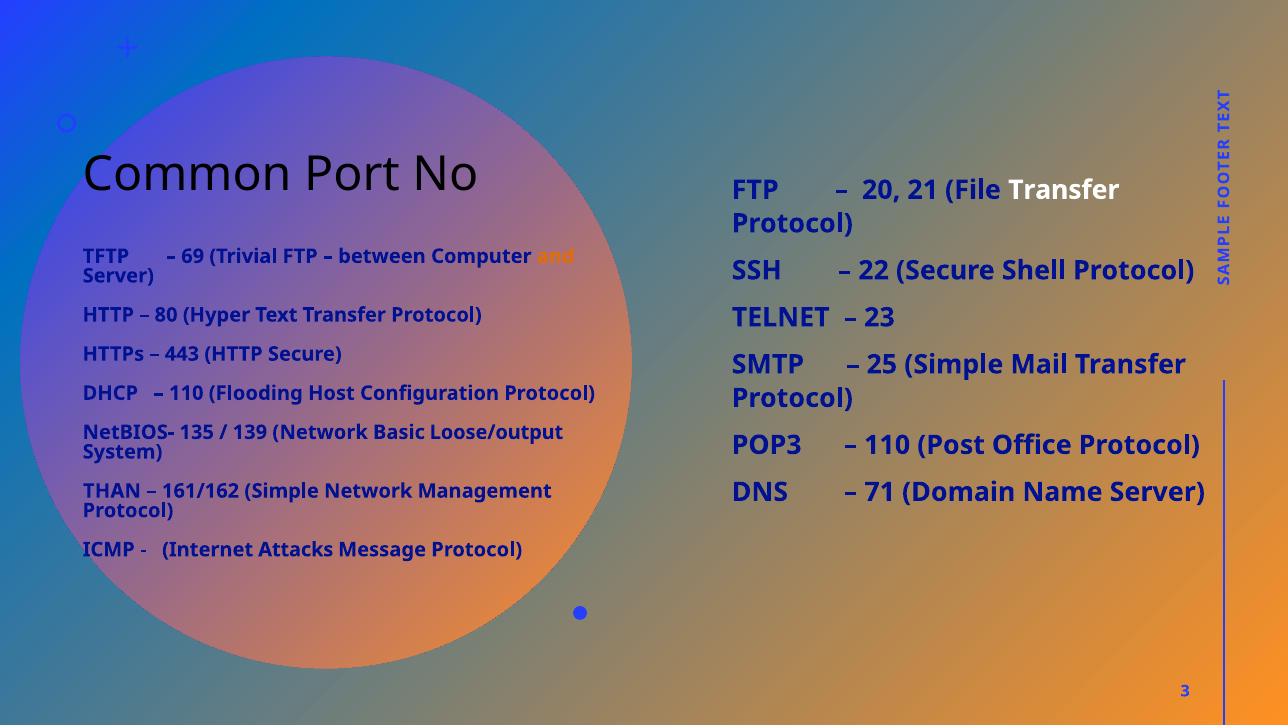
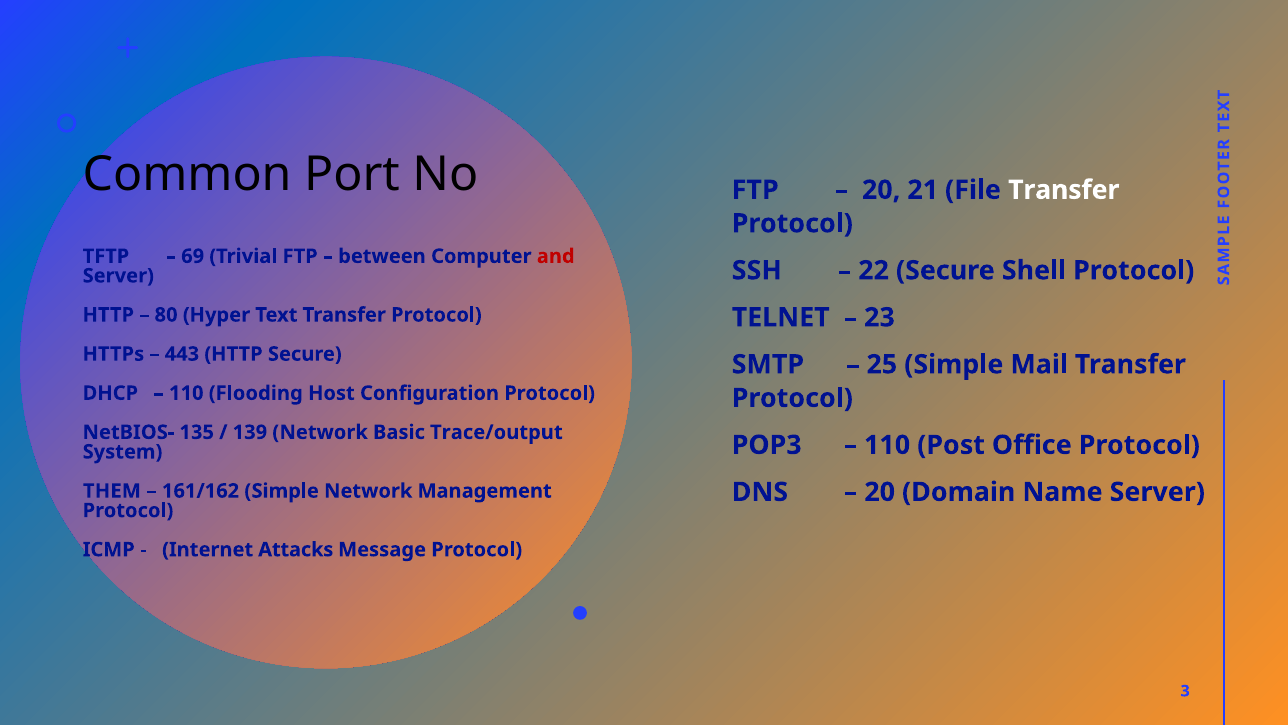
and colour: orange -> red (556, 256)
Loose/output: Loose/output -> Trace/output (496, 432)
THAN: THAN -> THEM (112, 491)
71: 71 -> 20 (880, 492)
